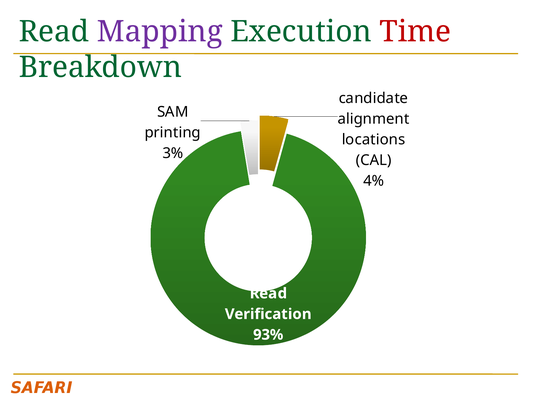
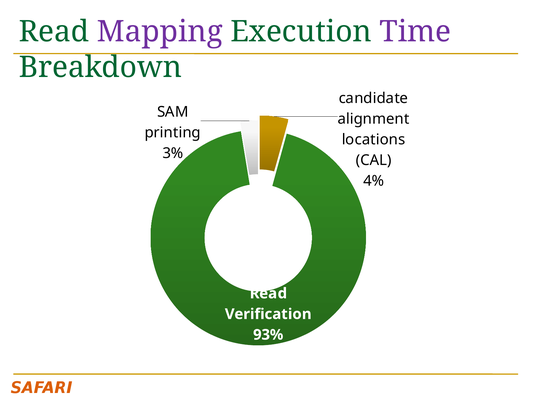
Time colour: red -> purple (415, 32)
